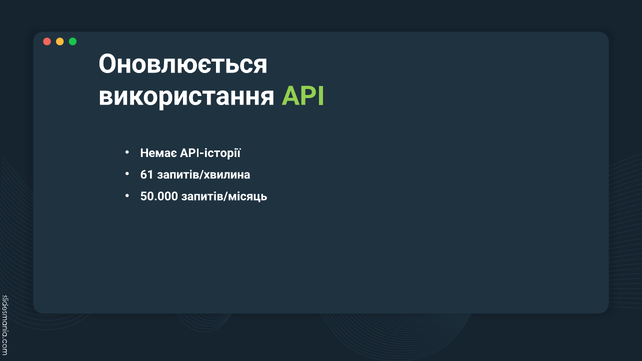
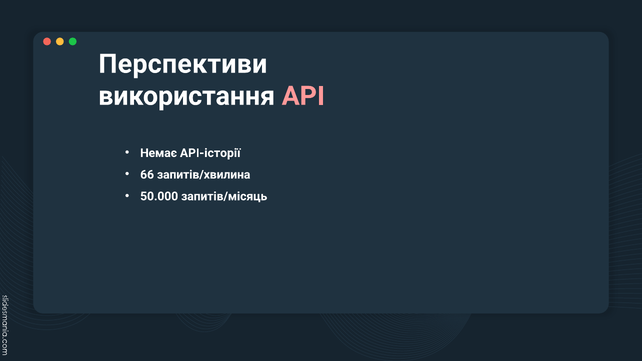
Оновлюється: Оновлюється -> Перспективи (183, 64)
API colour: light green -> pink (303, 96)
61: 61 -> 66 (147, 175)
